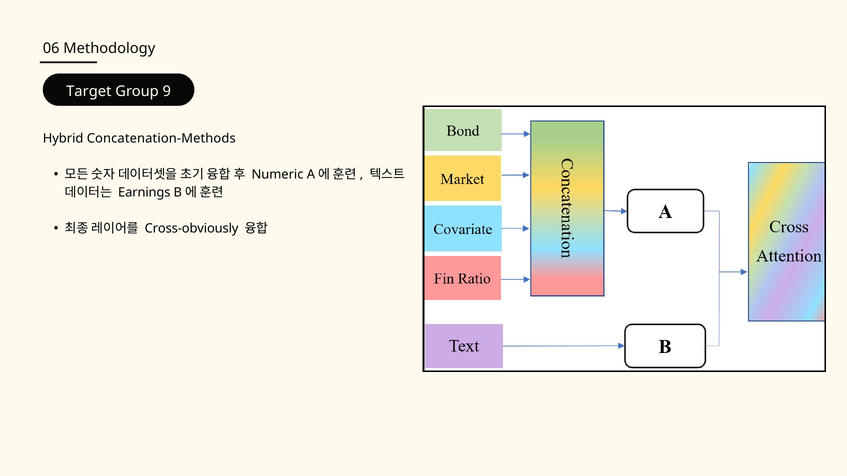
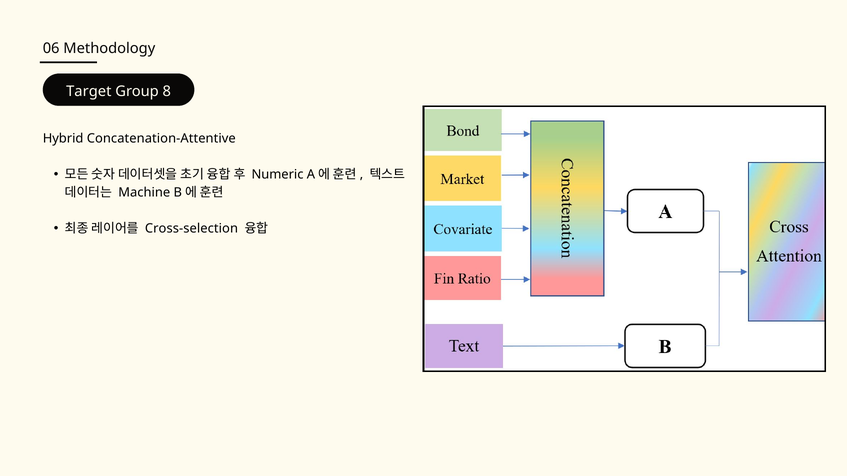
9: 9 -> 8 (167, 92)
Concatenation-Methods: Concatenation-Methods -> Concatenation-Attentive (161, 138)
Earnings: Earnings -> Machine (144, 193)
Cross-obviously: Cross-obviously -> Cross-selection (191, 229)
